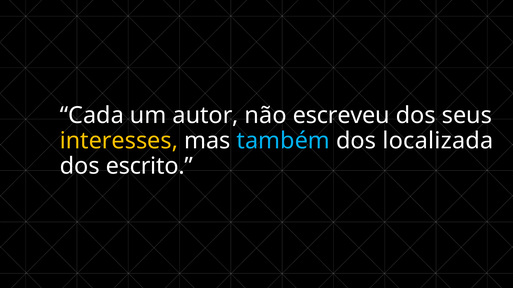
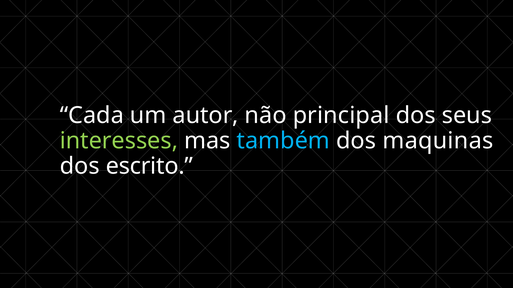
escreveu: escreveu -> principal (341, 116)
interesses colour: yellow -> light green (119, 141)
localizada: localizada -> maquinas (438, 141)
